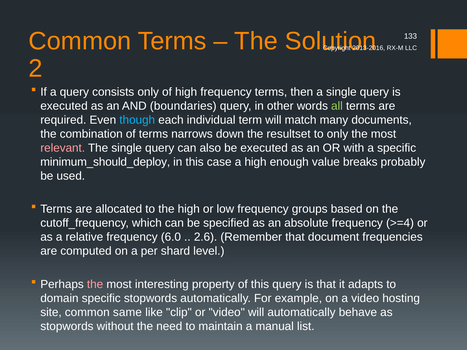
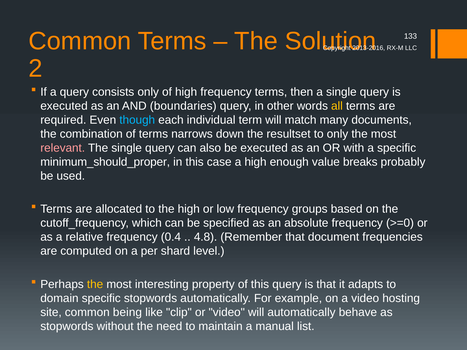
all colour: light green -> yellow (337, 106)
minimum_should_deploy: minimum_should_deploy -> minimum_should_proper (105, 162)
>=4: >=4 -> >=0 (400, 223)
6.0: 6.0 -> 0.4 (171, 237)
2.6: 2.6 -> 4.8 (206, 237)
the colour: pink -> yellow (95, 284)
same: same -> being (127, 312)
